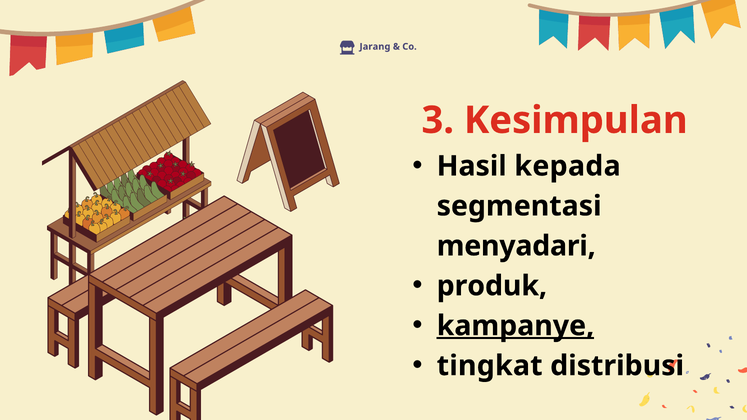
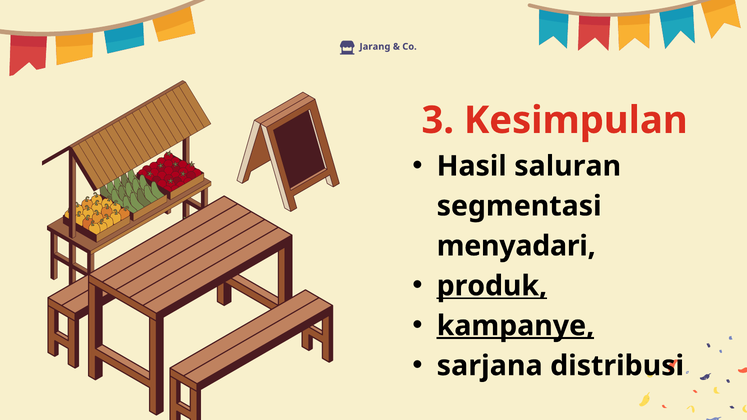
kepada: kepada -> saluran (568, 166)
produk underline: none -> present (492, 286)
tingkat: tingkat -> sarjana (490, 366)
